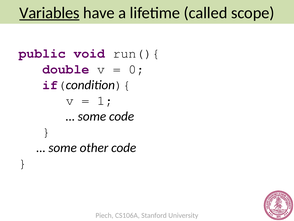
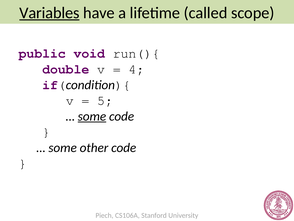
0: 0 -> 4 (136, 69)
1: 1 -> 5 (105, 100)
some underline: none -> present (92, 116)
